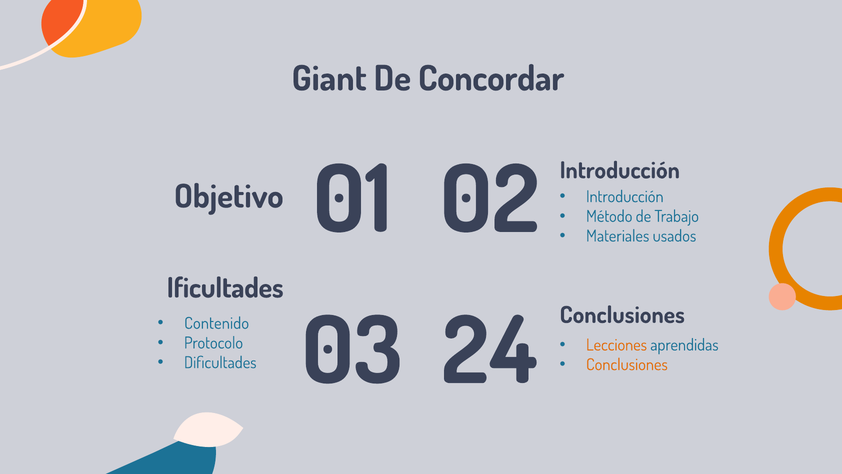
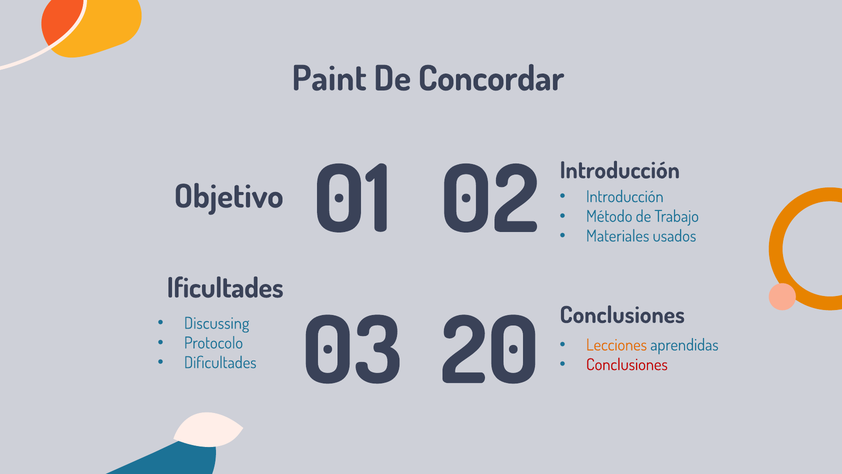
Giant: Giant -> Paint (329, 79)
Contenido: Contenido -> Discussing (217, 323)
24: 24 -> 20 (490, 352)
Conclusiones colour: orange -> red (627, 364)
